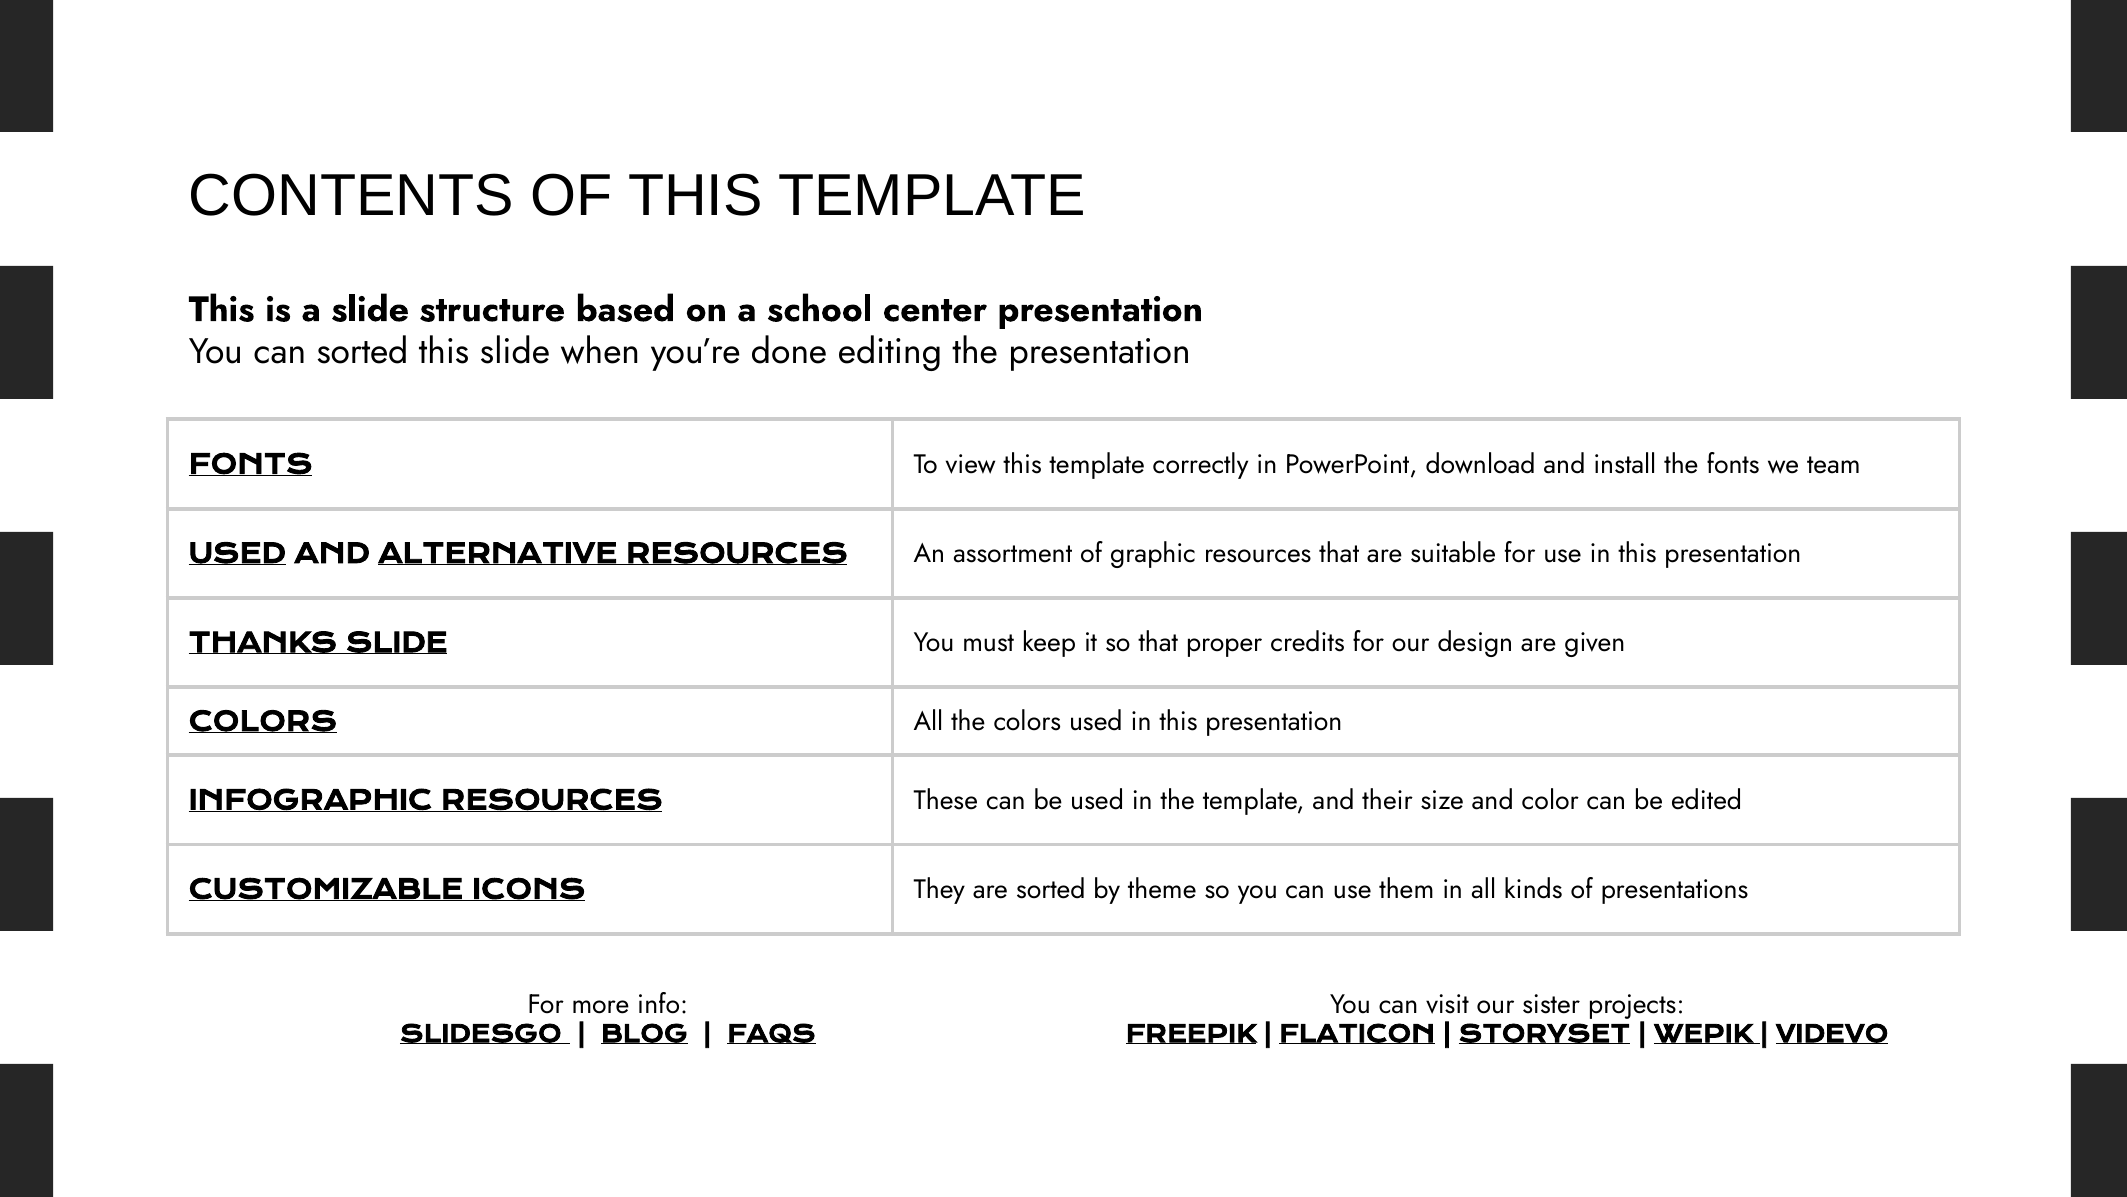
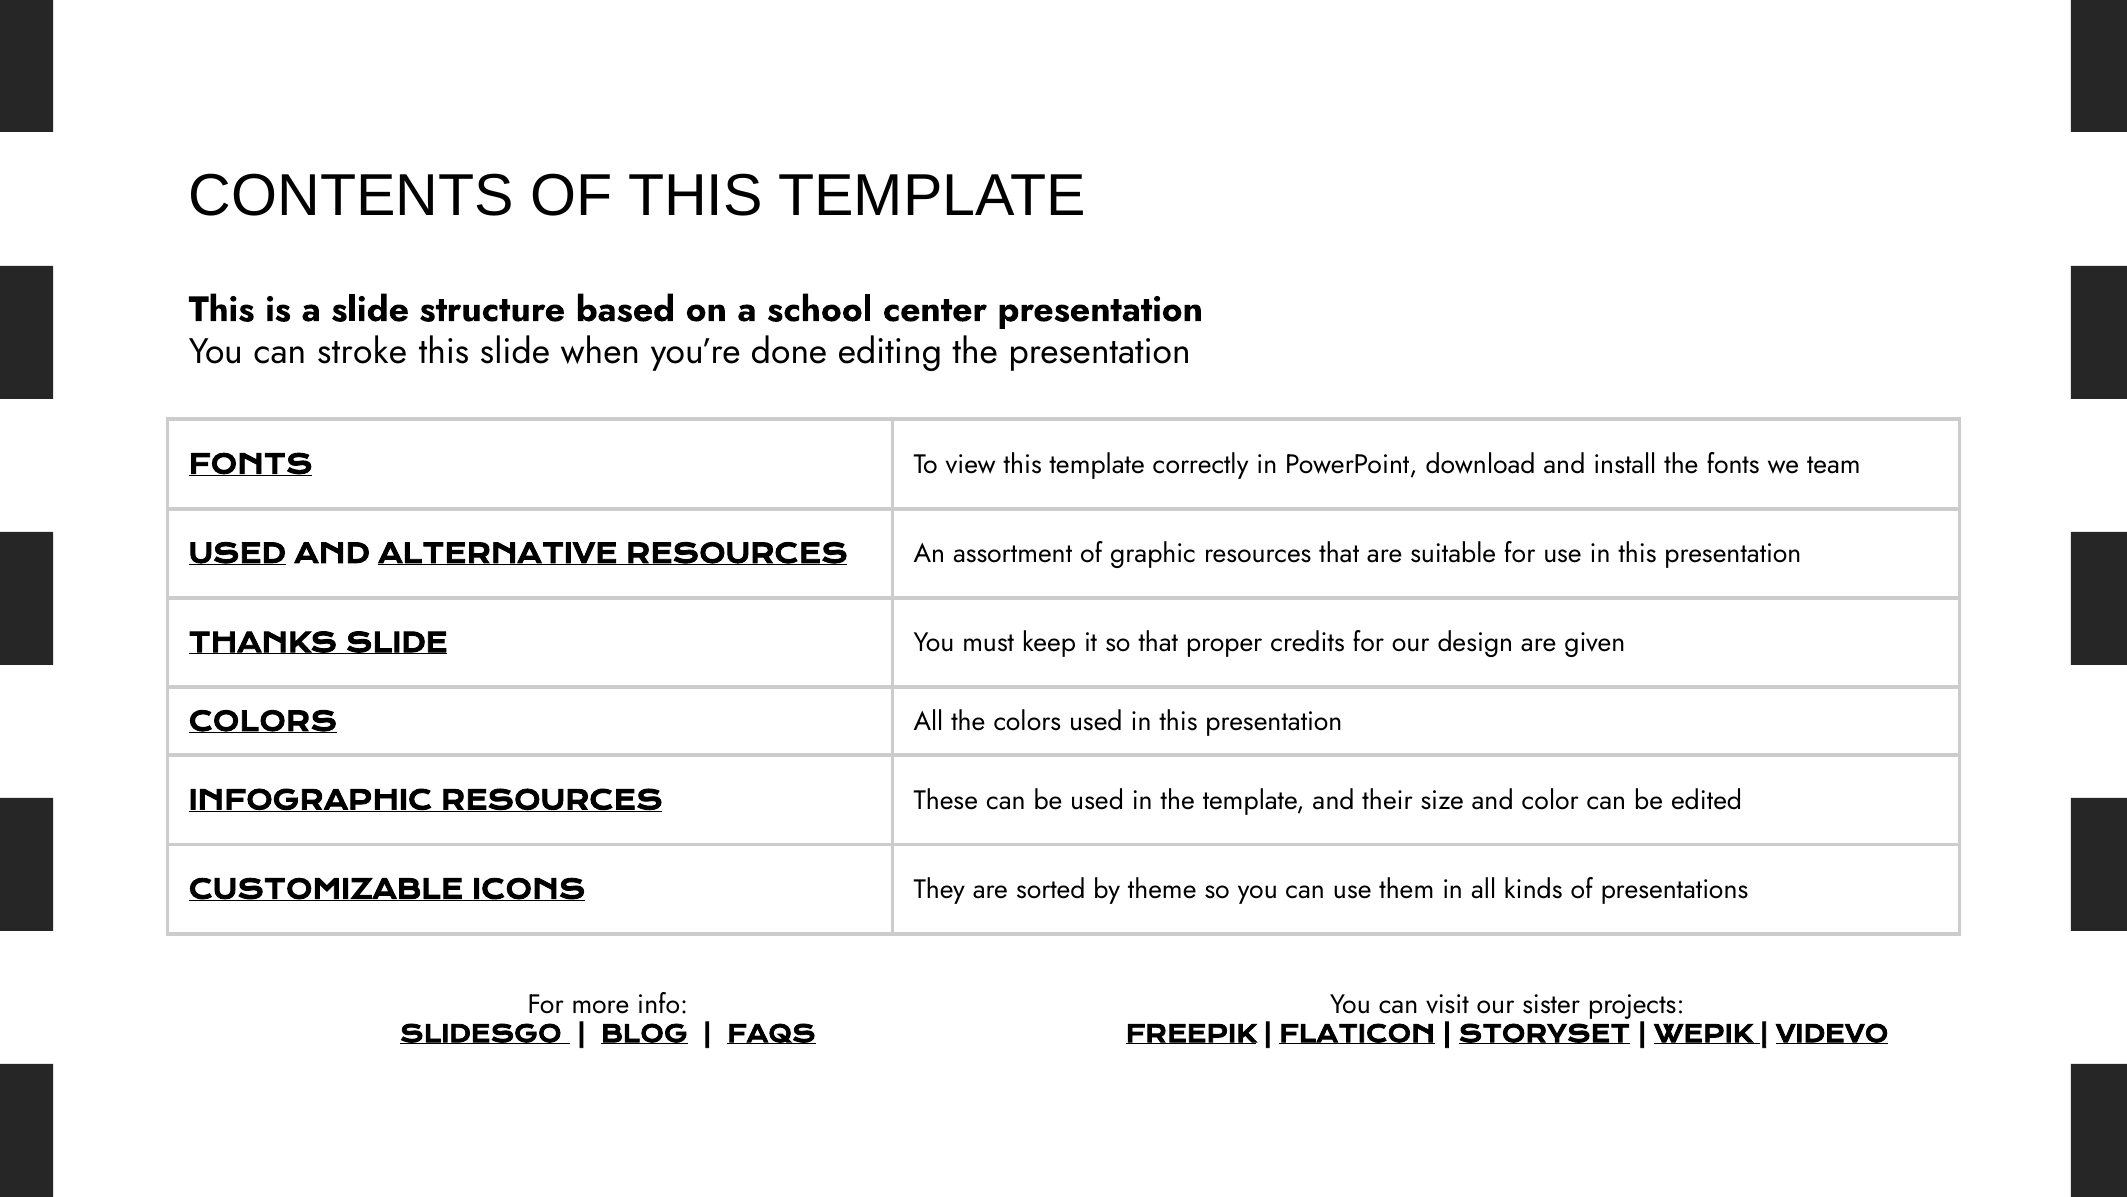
can sorted: sorted -> stroke (362, 352)
